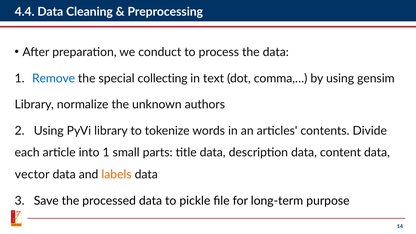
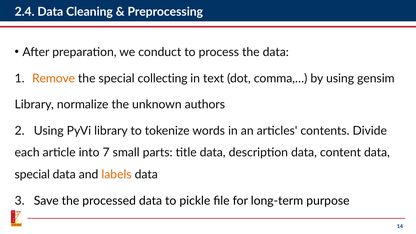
4.4: 4.4 -> 2.4 (25, 12)
Remove colour: blue -> orange (54, 78)
into 1: 1 -> 7 (106, 153)
vector: vector -> special (32, 174)
